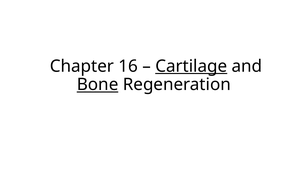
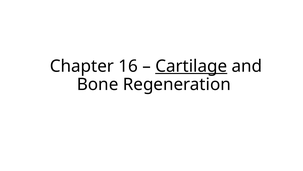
Bone underline: present -> none (98, 84)
